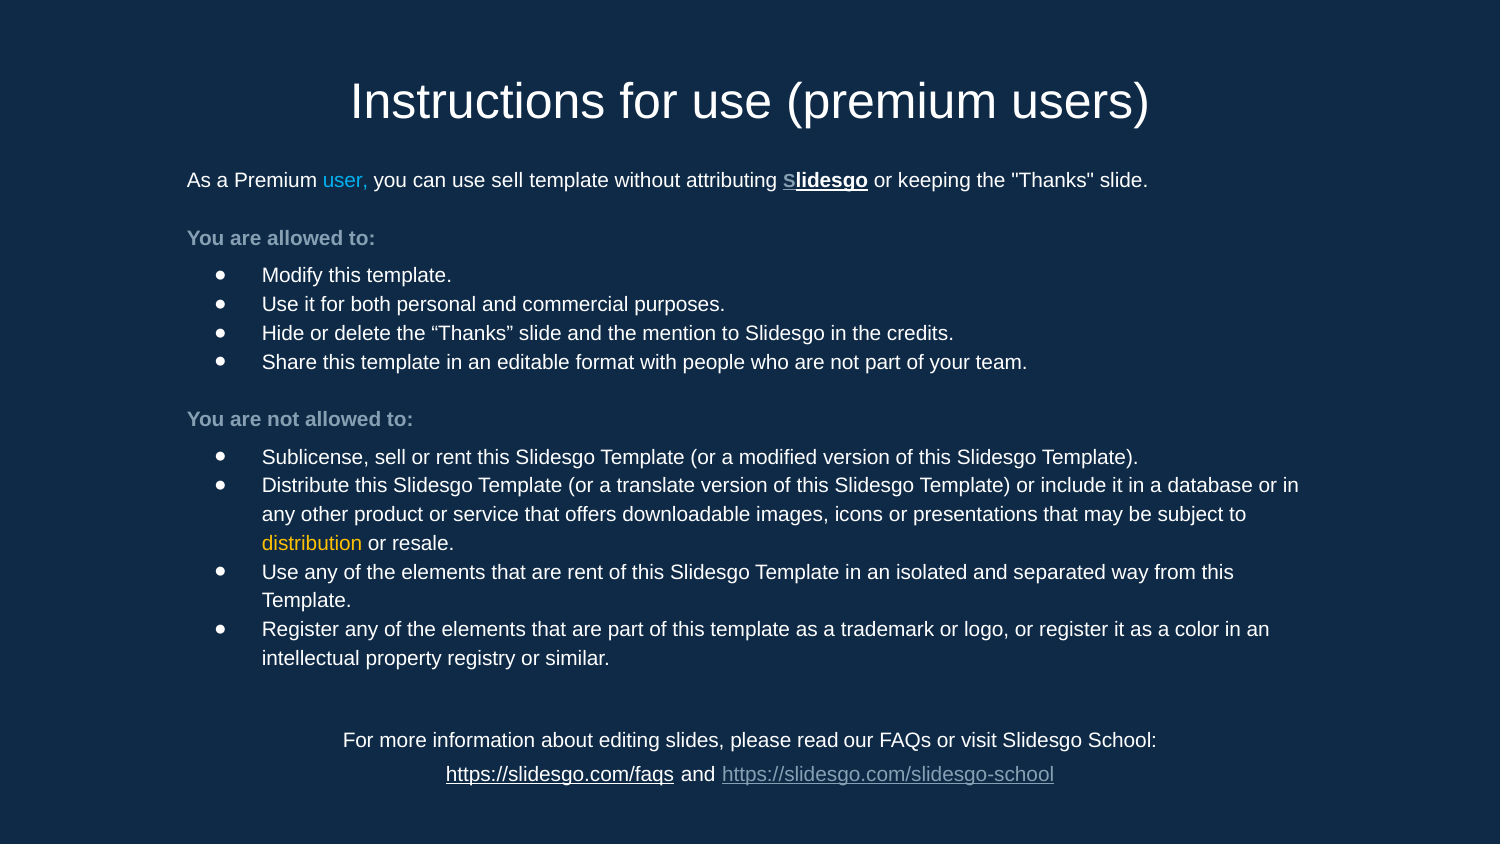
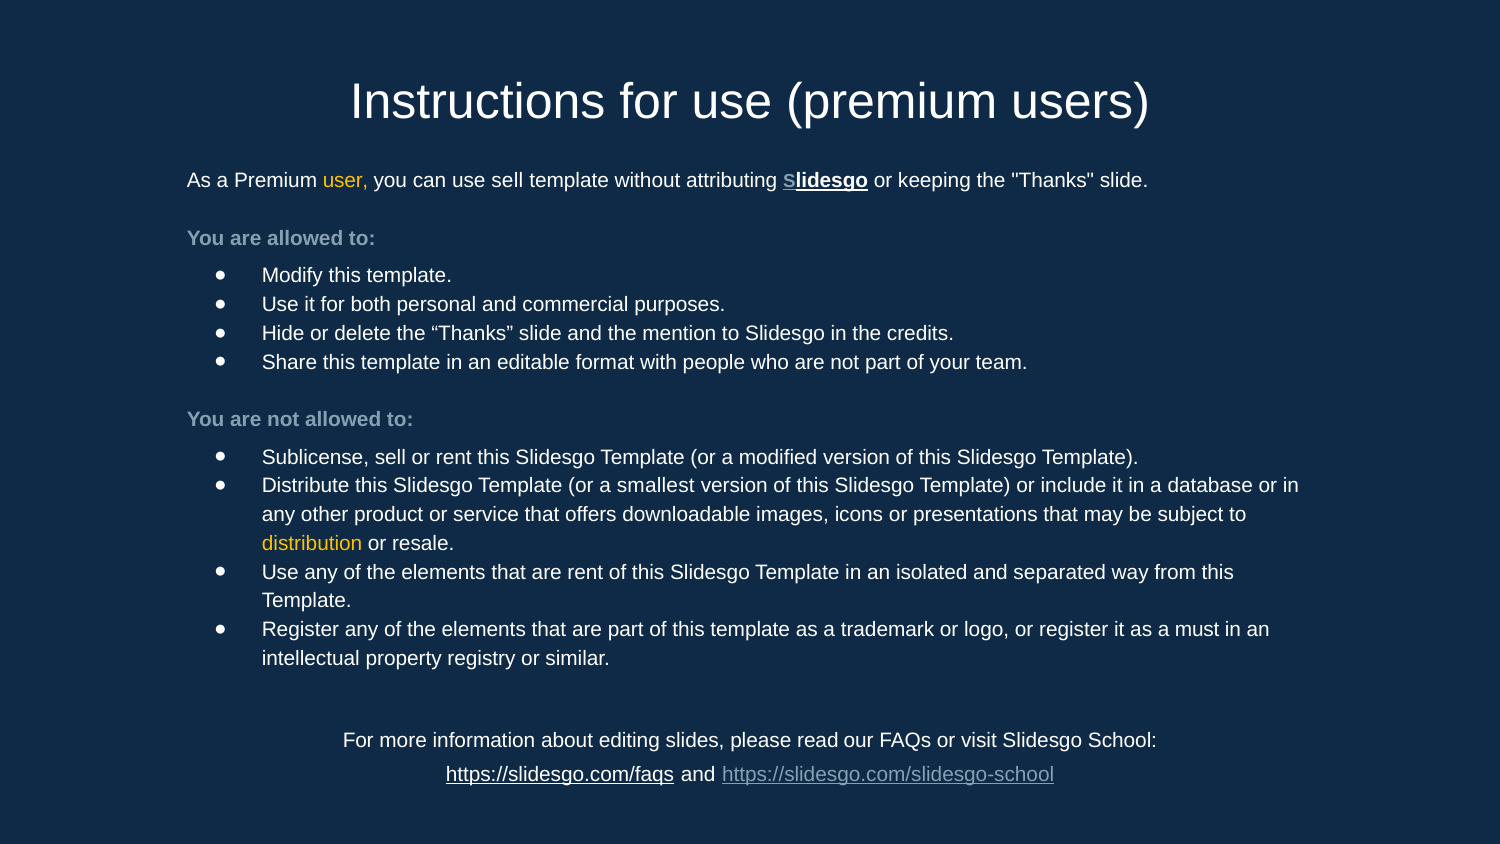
user colour: light blue -> yellow (346, 181)
translate: translate -> smallest (656, 486)
color: color -> must (1197, 630)
